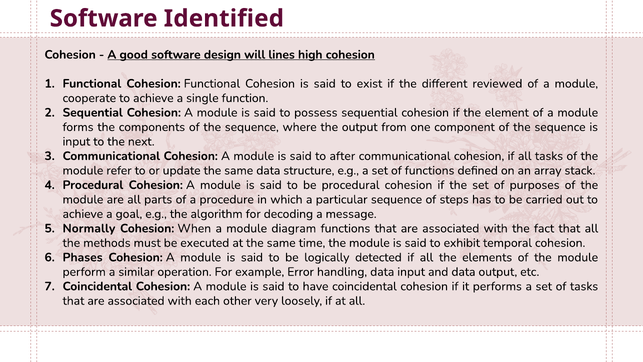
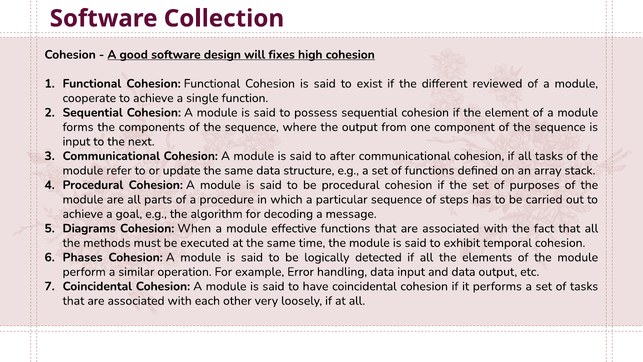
Identified: Identified -> Collection (224, 19)
lines: lines -> fixes (282, 55)
Normally: Normally -> Diagrams (89, 228)
diagram: diagram -> effective (294, 228)
